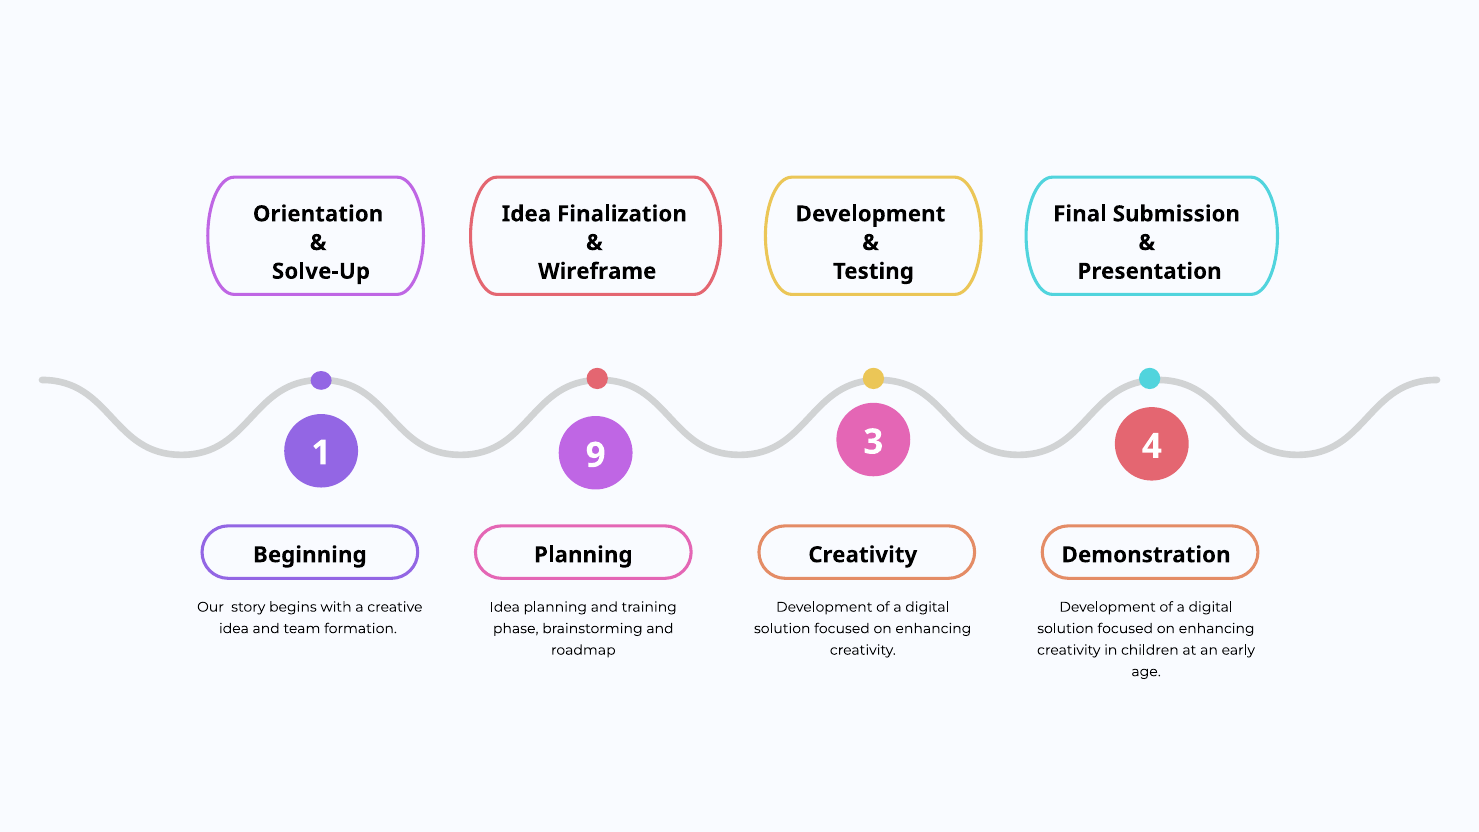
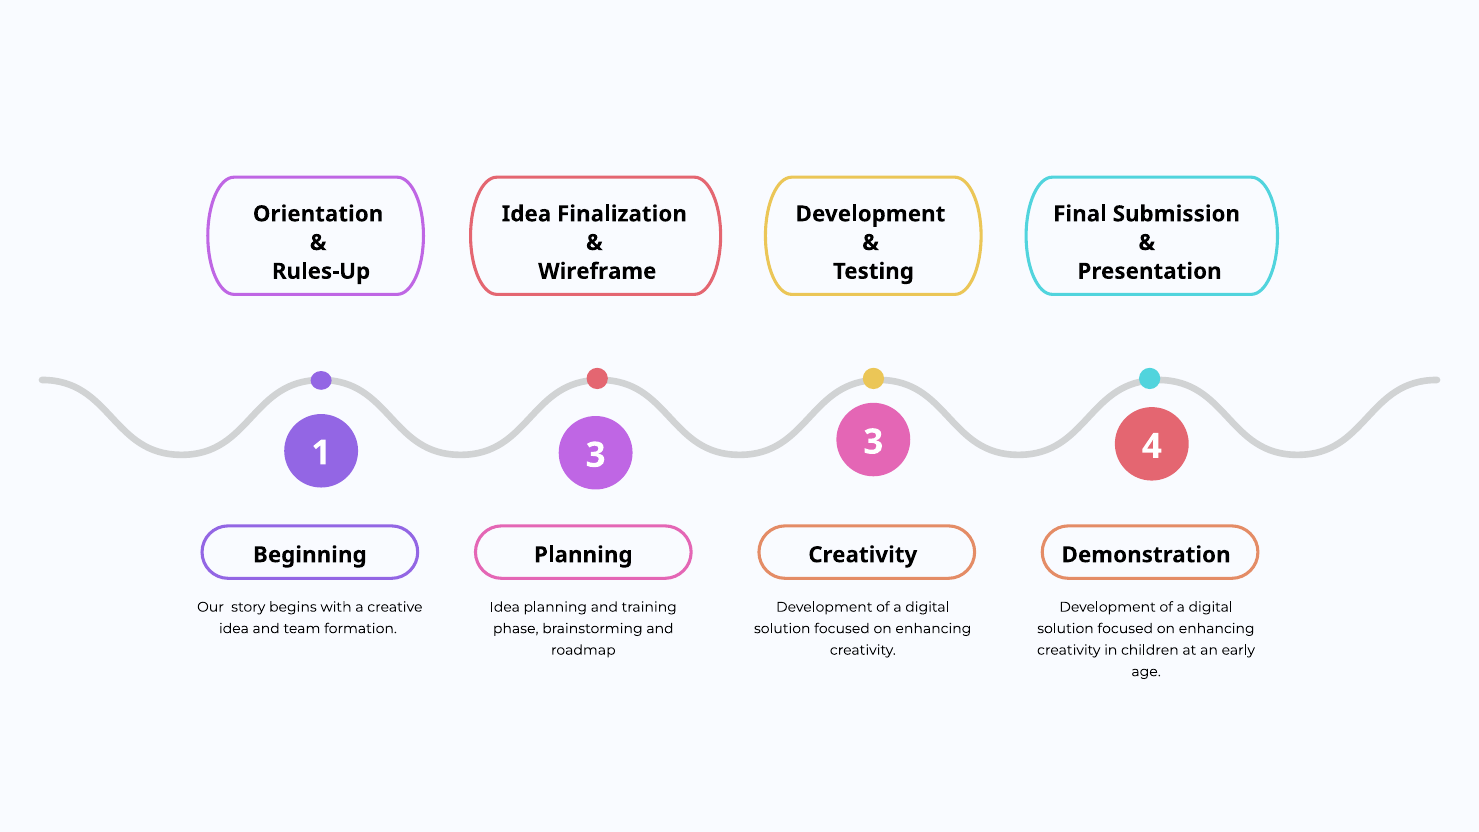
Solve-Up: Solve-Up -> Rules-Up (321, 271)
1 9: 9 -> 3 (596, 455)
